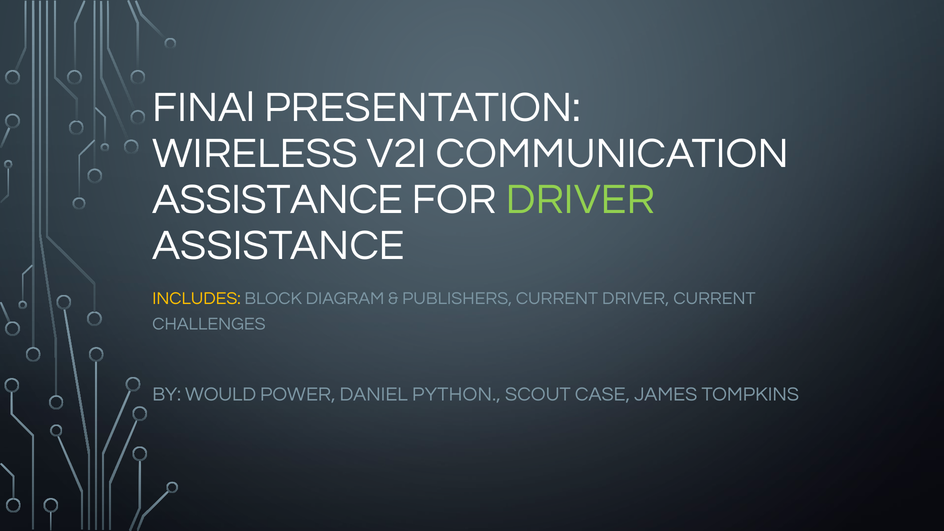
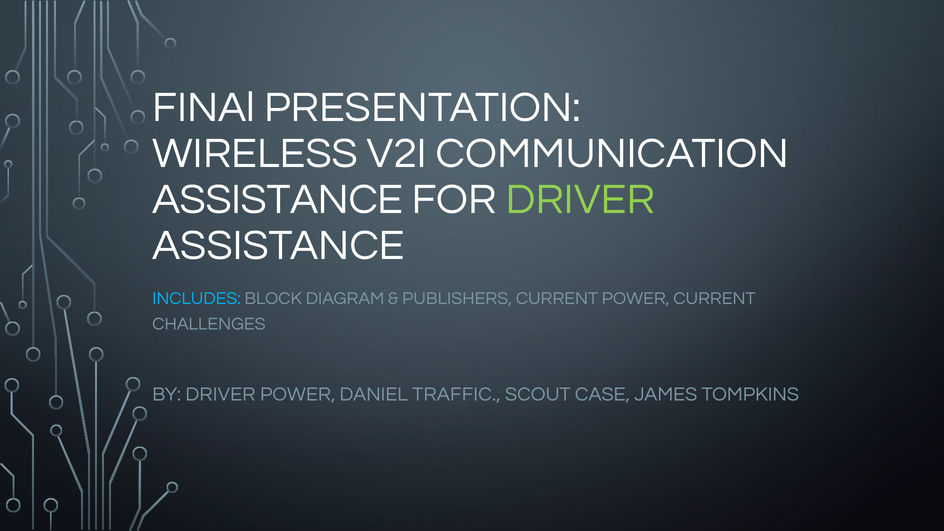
INCLUDES colour: yellow -> light blue (197, 299)
CURRENT DRIVER: DRIVER -> POWER (636, 299)
BY WOULD: WOULD -> DRIVER (220, 394)
PYTHON: PYTHON -> TRAFFIC (456, 394)
